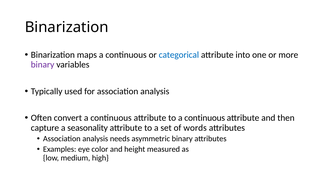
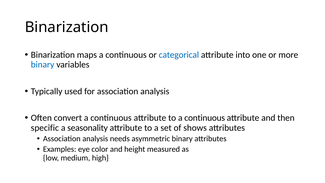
binary colour: purple -> blue (43, 65)
capture: capture -> specific (45, 128)
words: words -> shows (195, 128)
